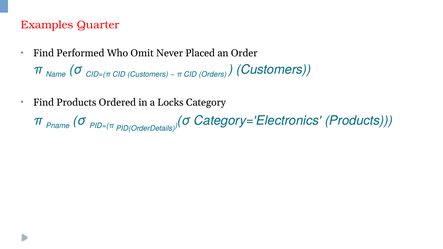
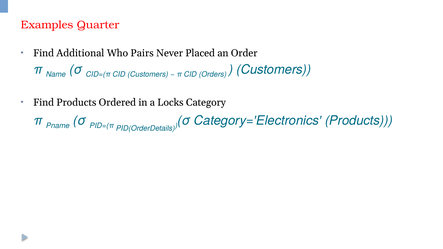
Performed: Performed -> Additional (80, 53)
Omit: Omit -> Pairs (142, 53)
